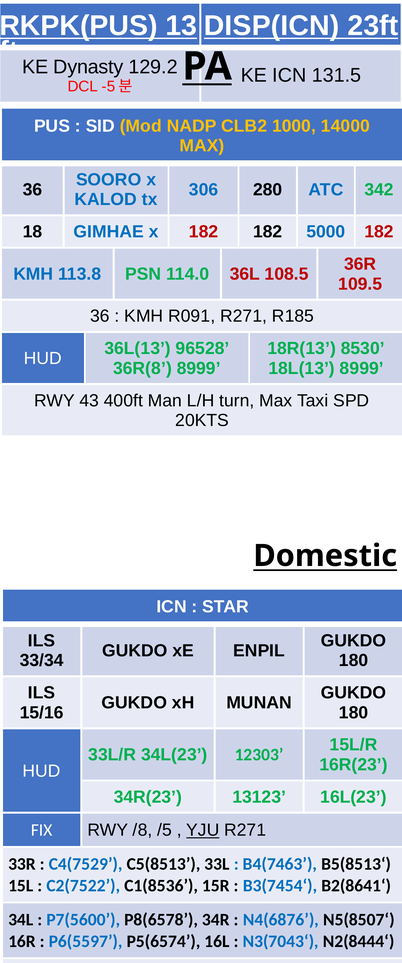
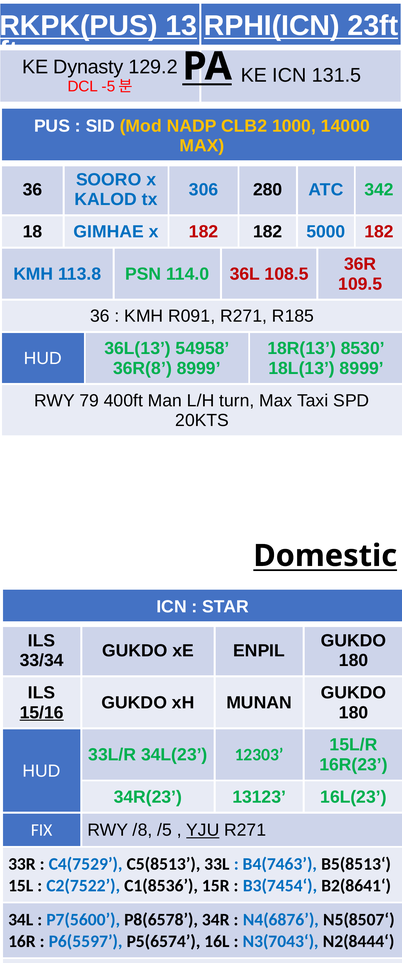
DISP(ICN: DISP(ICN -> RPHI(ICN (272, 26)
96528: 96528 -> 54958 (203, 348)
43: 43 -> 79 (89, 400)
15/16 underline: none -> present (42, 712)
